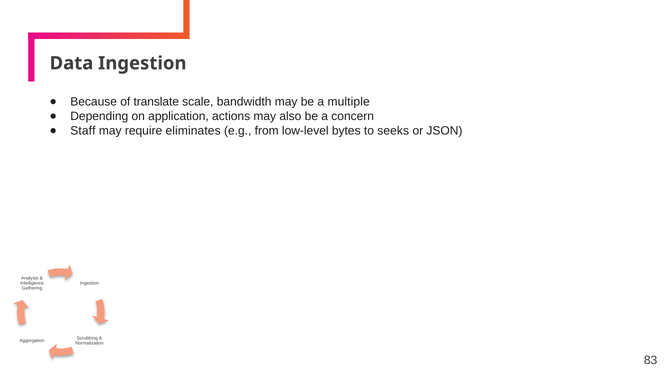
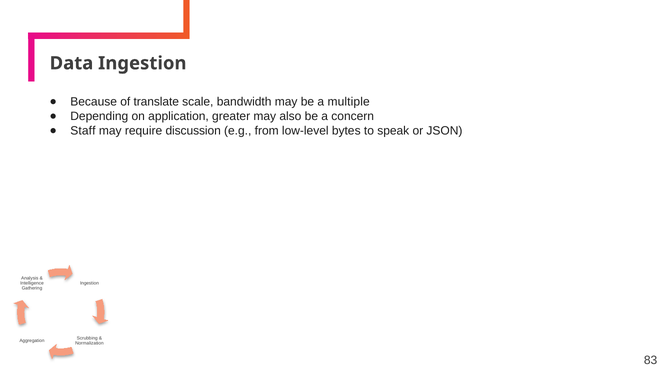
actions: actions -> greater (231, 116)
eliminates: eliminates -> discussion (193, 131)
seeks: seeks -> speak (393, 131)
